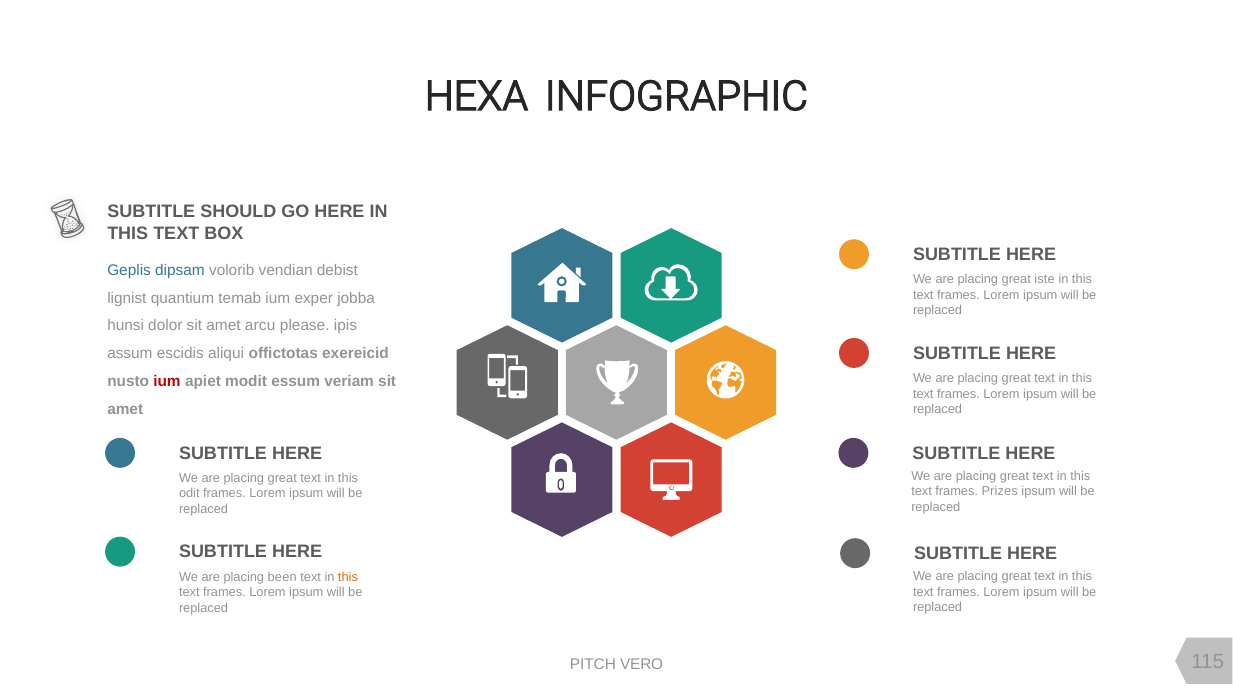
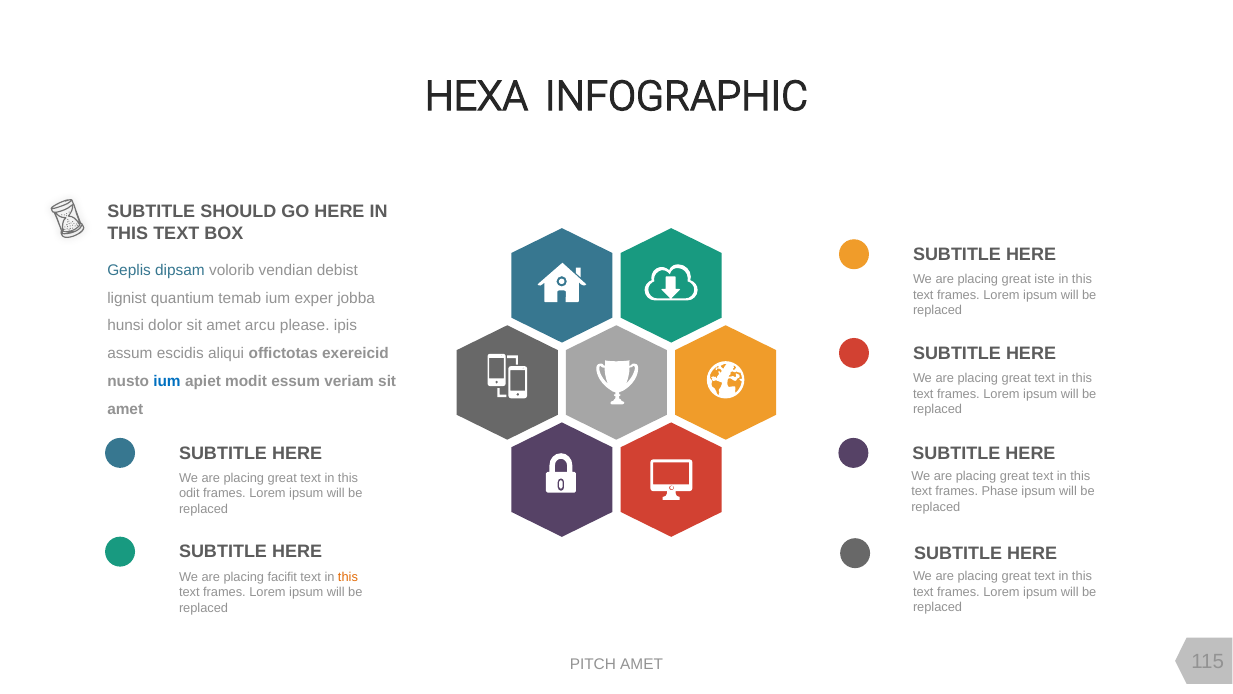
ium colour: red -> blue (167, 381)
Prizes: Prizes -> Phase (1000, 492)
been: been -> facifit (282, 577)
PITCH VERO: VERO -> AMET (642, 664)
